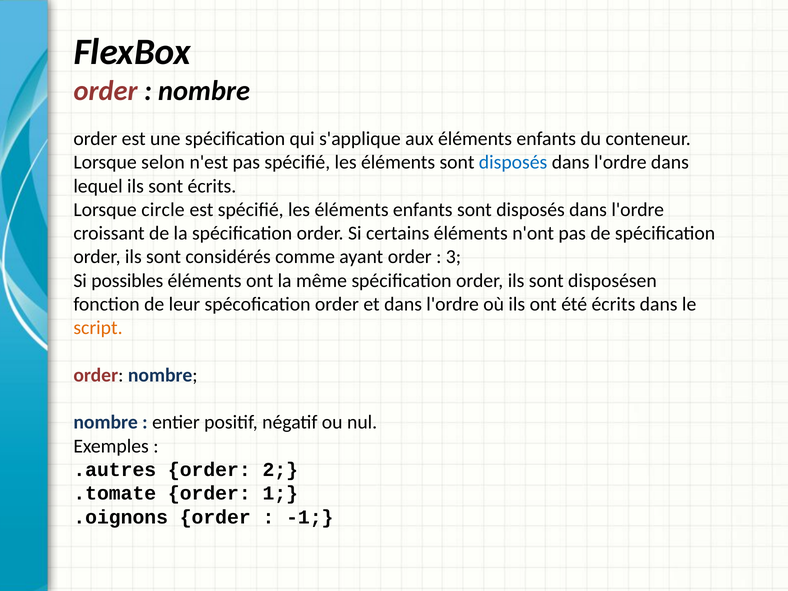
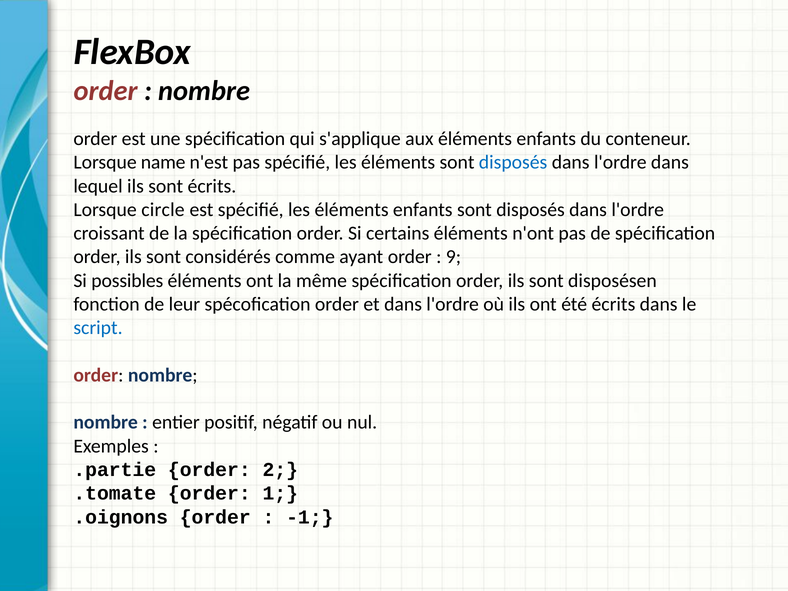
selon: selon -> name (163, 162)
3: 3 -> 9 (453, 257)
script colour: orange -> blue (98, 328)
.autres: .autres -> .partie (115, 470)
